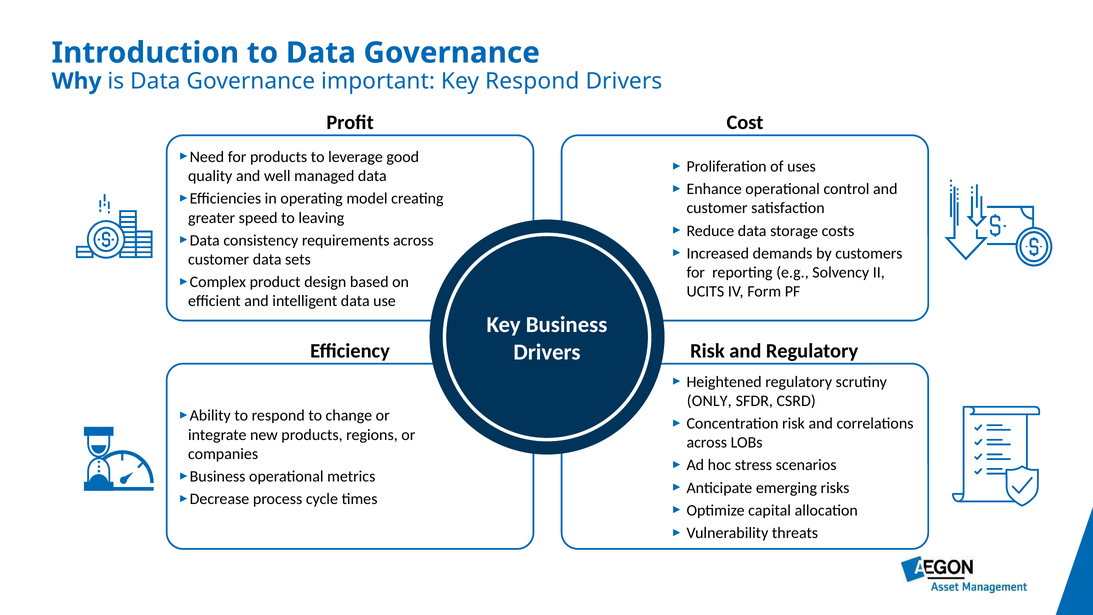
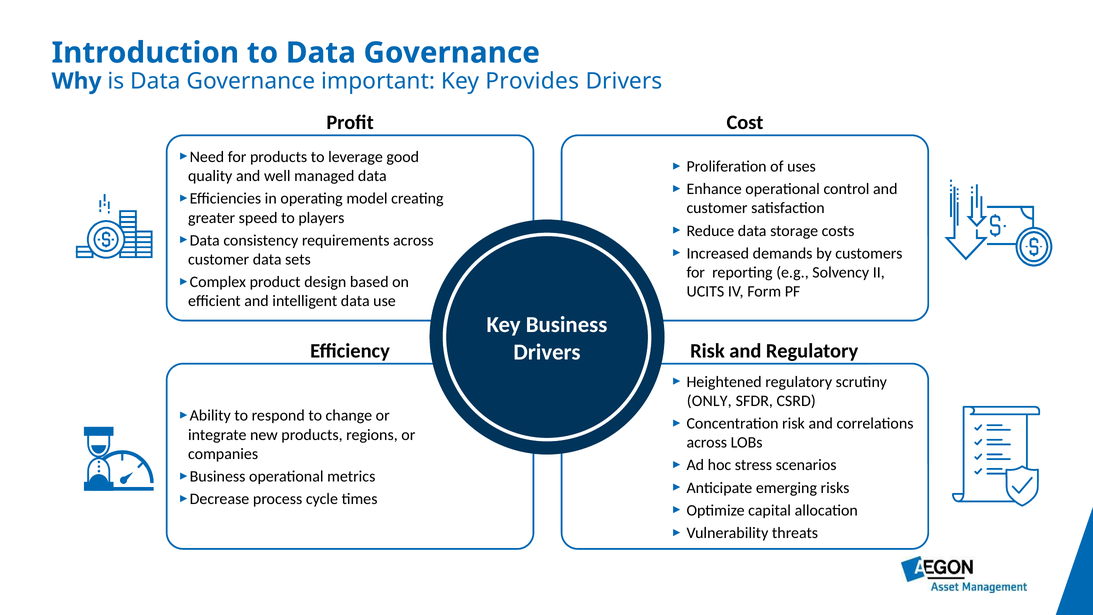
Key Respond: Respond -> Provides (532, 81)
leaving: leaving -> players (321, 218)
